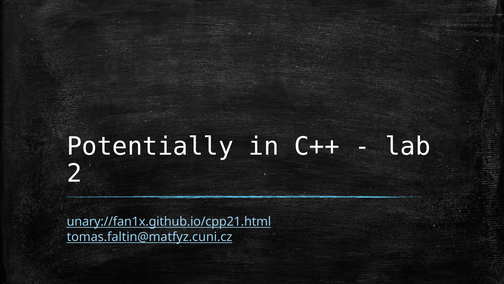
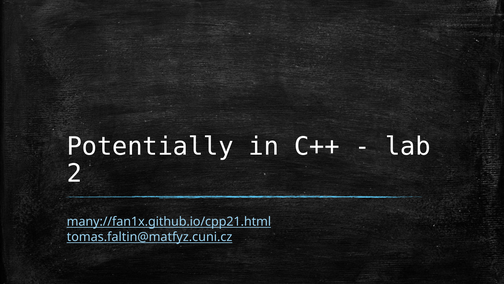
unary://fan1x.github.io/cpp21.html: unary://fan1x.github.io/cpp21.html -> many://fan1x.github.io/cpp21.html (169, 221)
